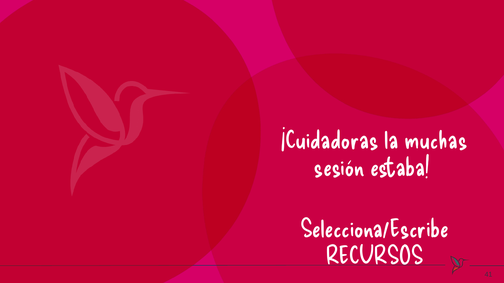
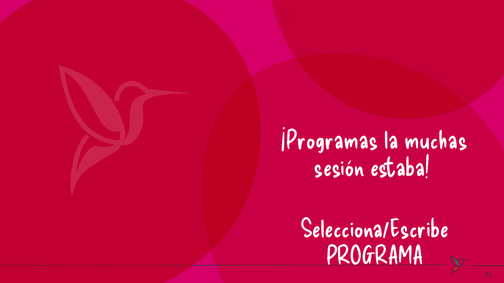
¡Cuidadoras: ¡Cuidadoras -> ¡Programas (330, 141)
RECURSOS: RECURSOS -> PROGRAMA (375, 257)
